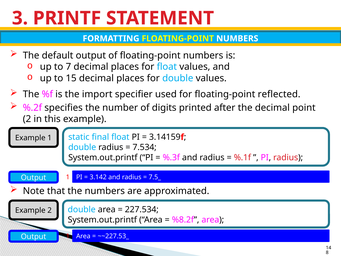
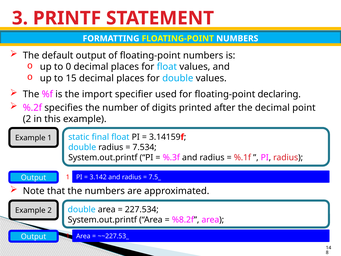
7: 7 -> 0 (68, 67)
reflected: reflected -> declaring (279, 94)
